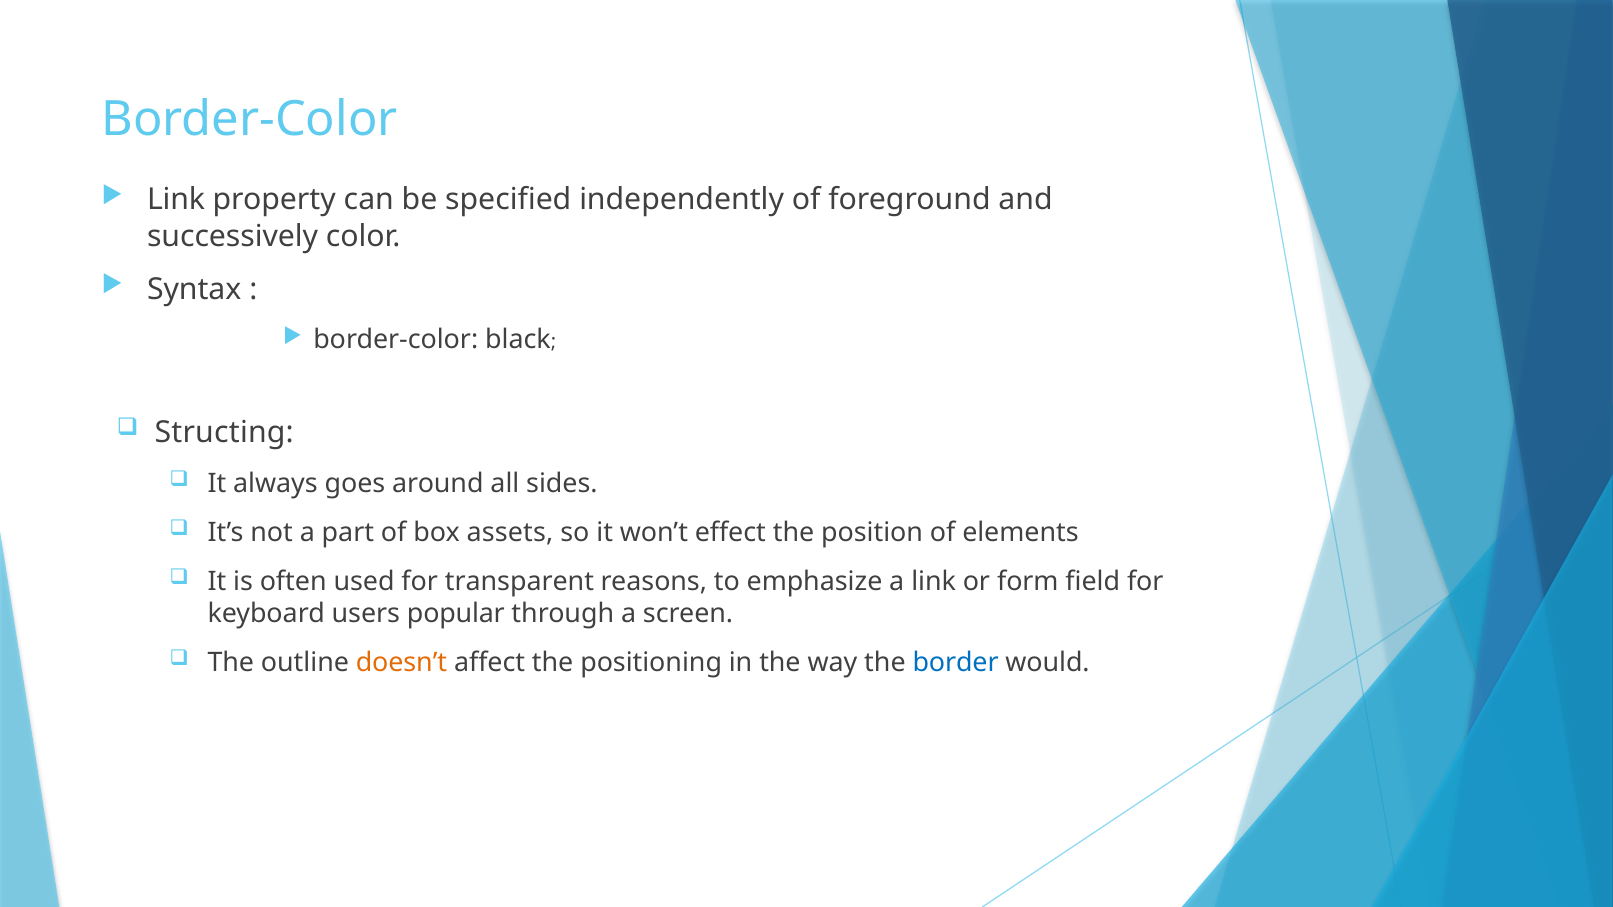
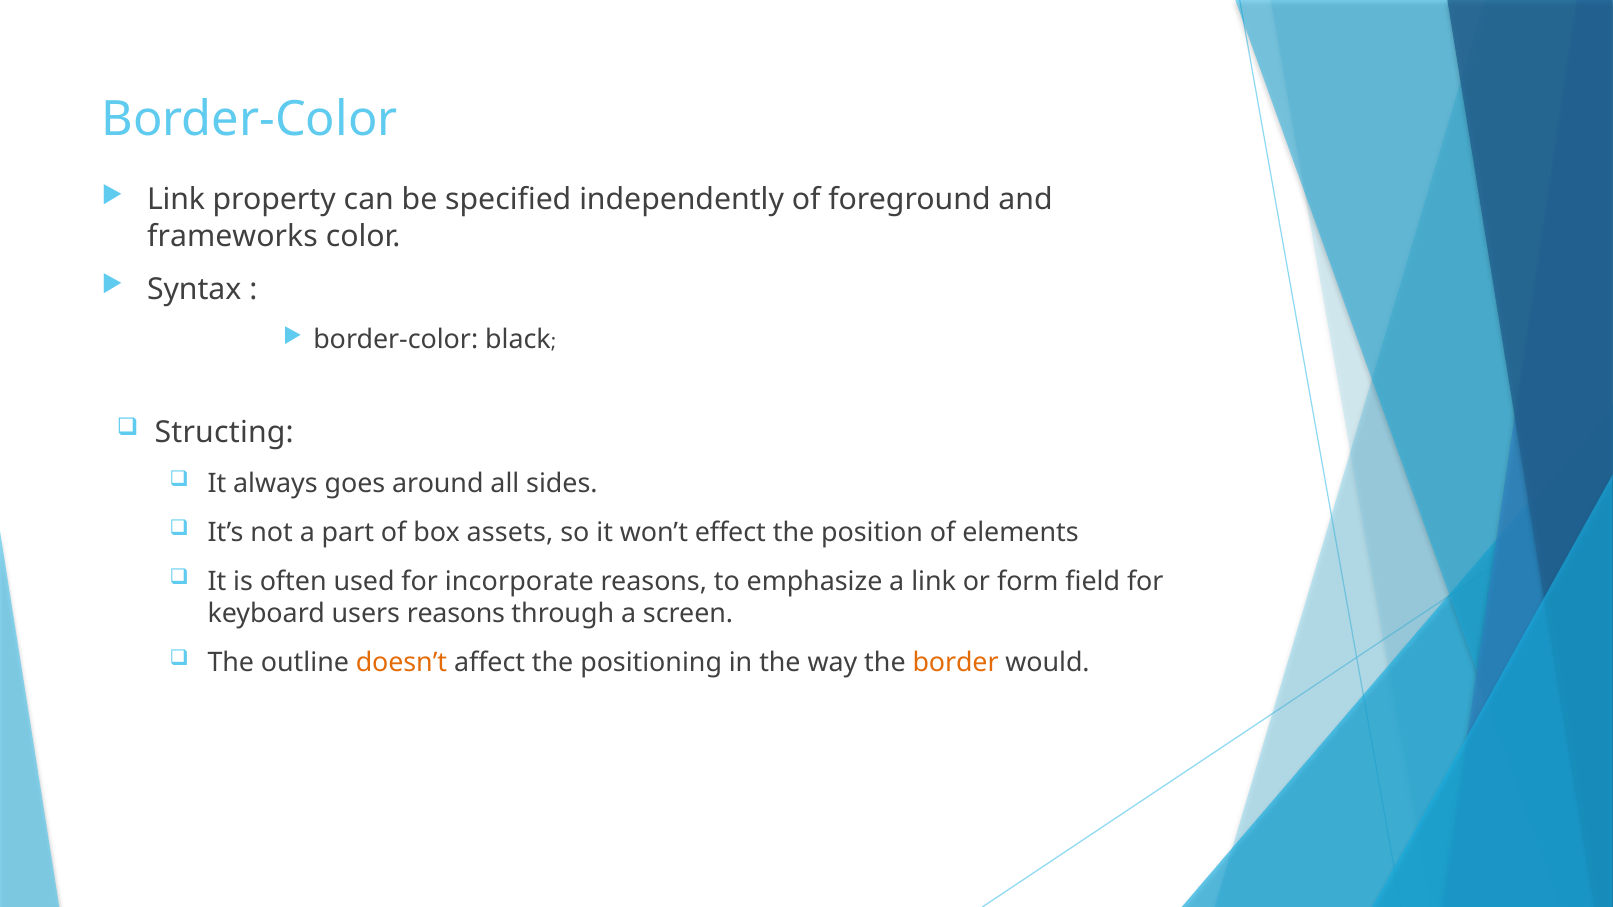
successively: successively -> frameworks (232, 236)
transparent: transparent -> incorporate (519, 581)
users popular: popular -> reasons (456, 614)
border colour: blue -> orange (956, 663)
